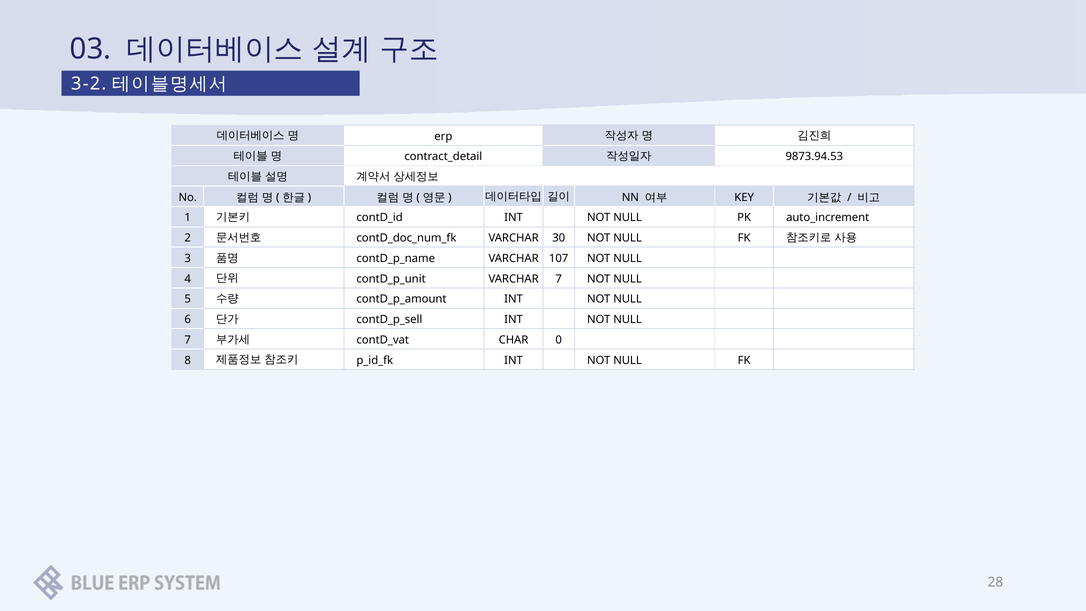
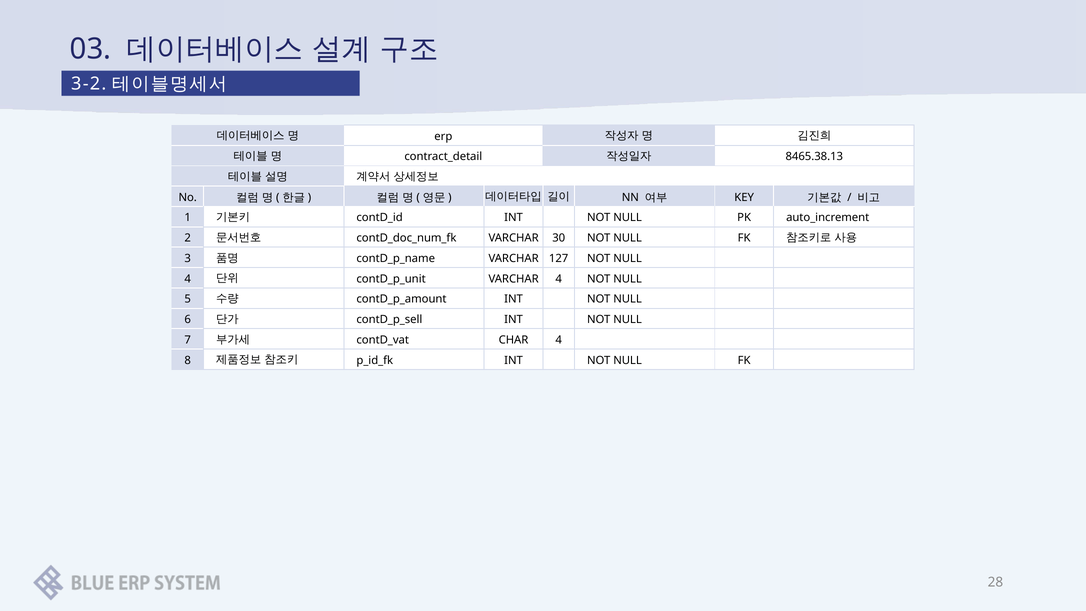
9873.94.53: 9873.94.53 -> 8465.38.13 (814, 157)
107: 107 -> 127 (559, 258)
VARCHAR 7: 7 -> 4 (559, 279)
CHAR 0: 0 -> 4 (559, 340)
